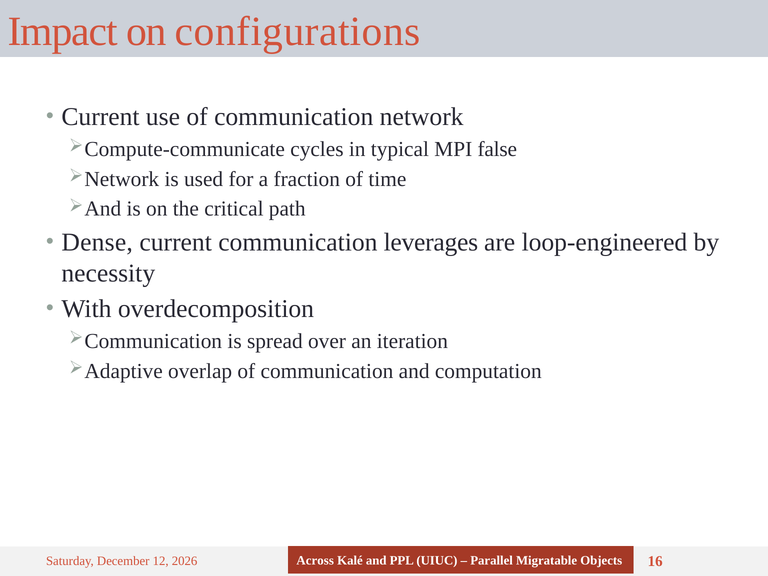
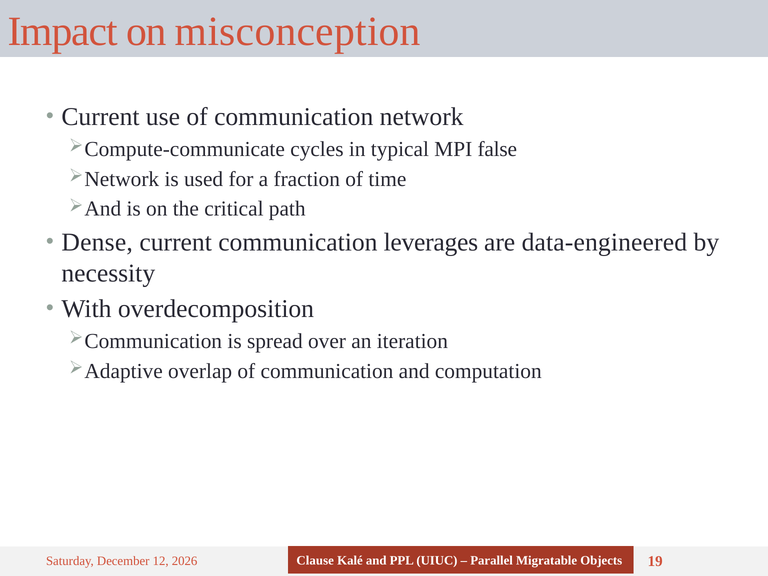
configurations: configurations -> misconception (298, 32)
loop-engineered: loop-engineered -> data-engineered (604, 242)
Across: Across -> Clause (315, 561)
16: 16 -> 19 (655, 561)
